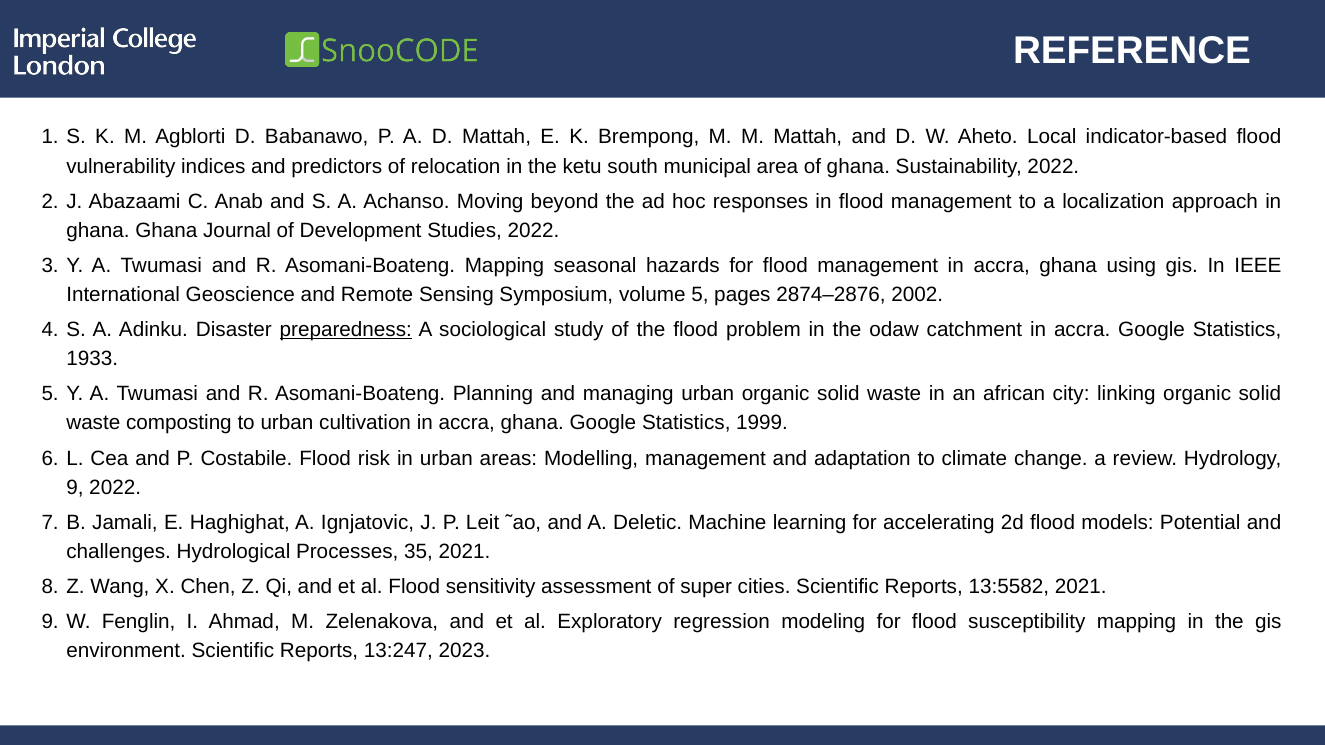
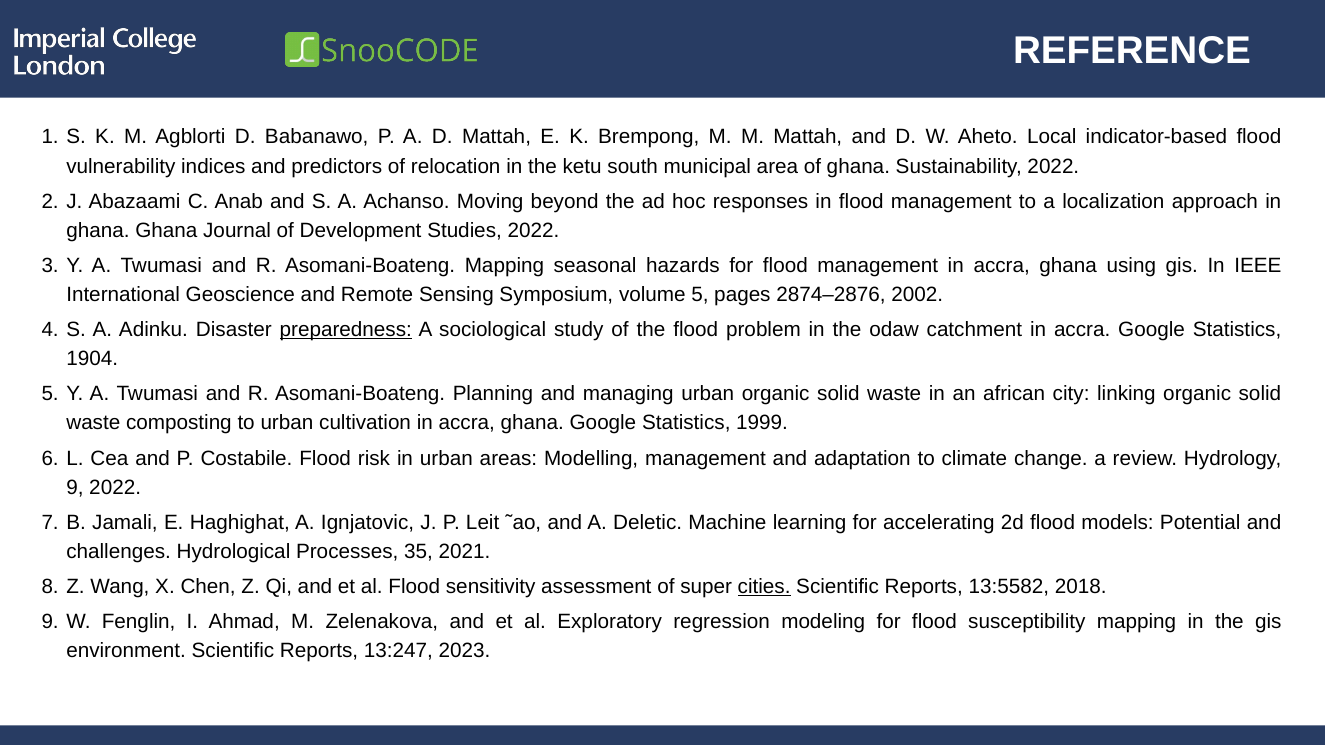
1933: 1933 -> 1904 (92, 359)
cities underline: none -> present (764, 587)
13:5582 2021: 2021 -> 2018 (1081, 587)
